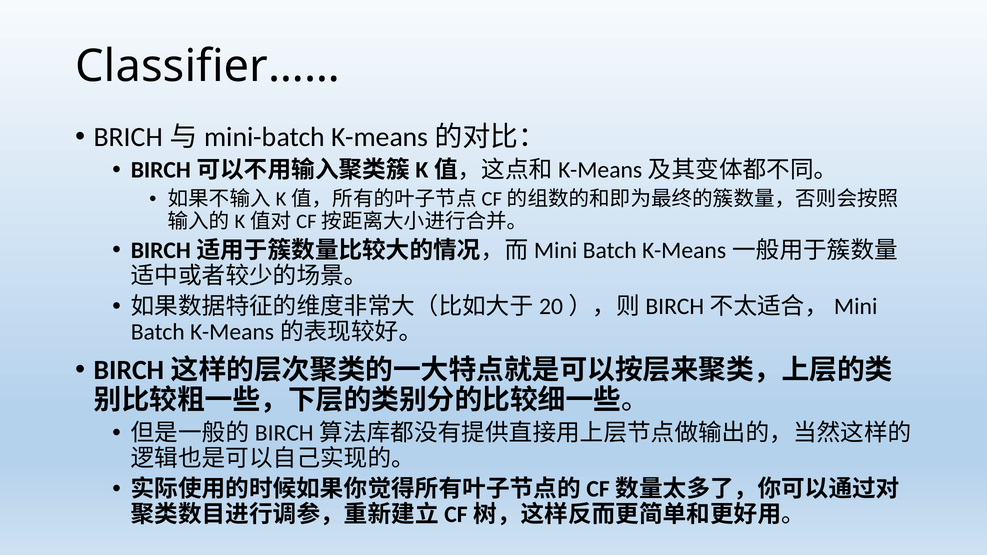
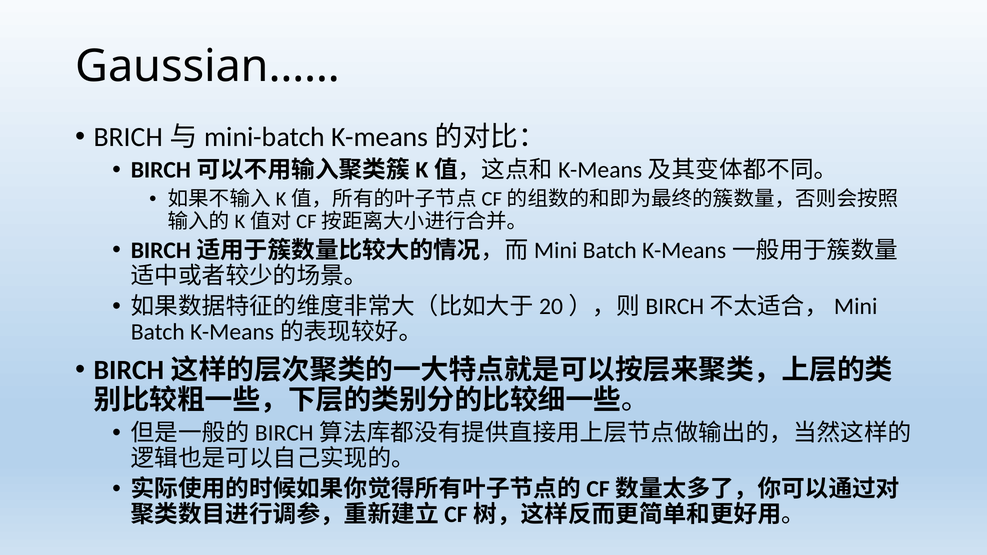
Classifier……: Classifier…… -> Gaussian…… (208, 67)
